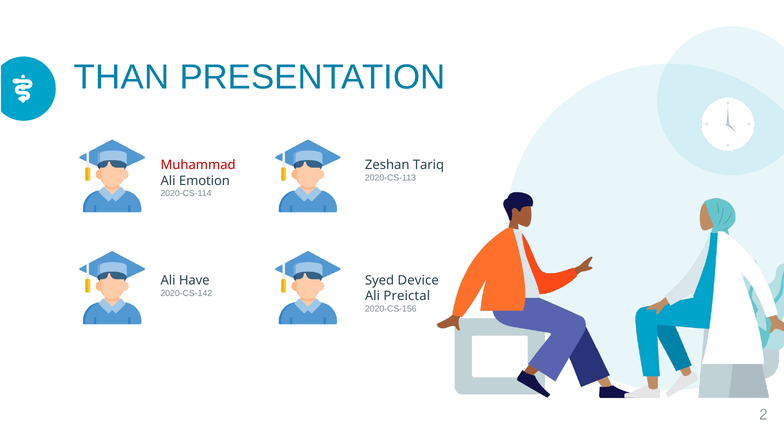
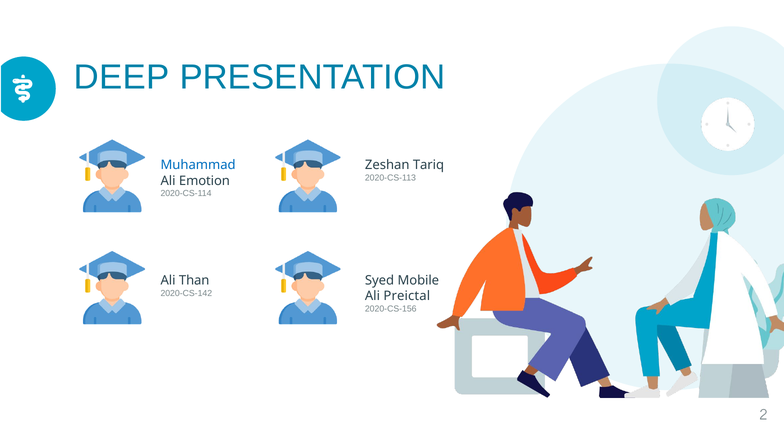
THAN: THAN -> DEEP (121, 77)
Muhammad colour: red -> blue (198, 165)
Device: Device -> Mobile (418, 280)
Have: Have -> Than (194, 280)
